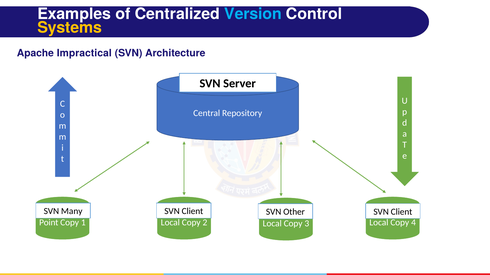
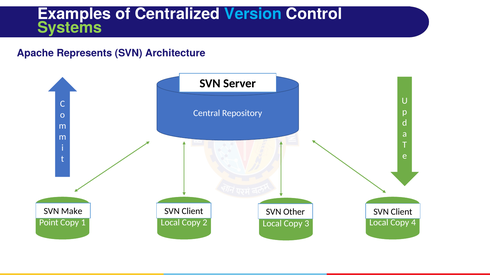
Systems colour: yellow -> light green (70, 28)
Impractical: Impractical -> Represents (84, 53)
Many: Many -> Make (72, 212)
